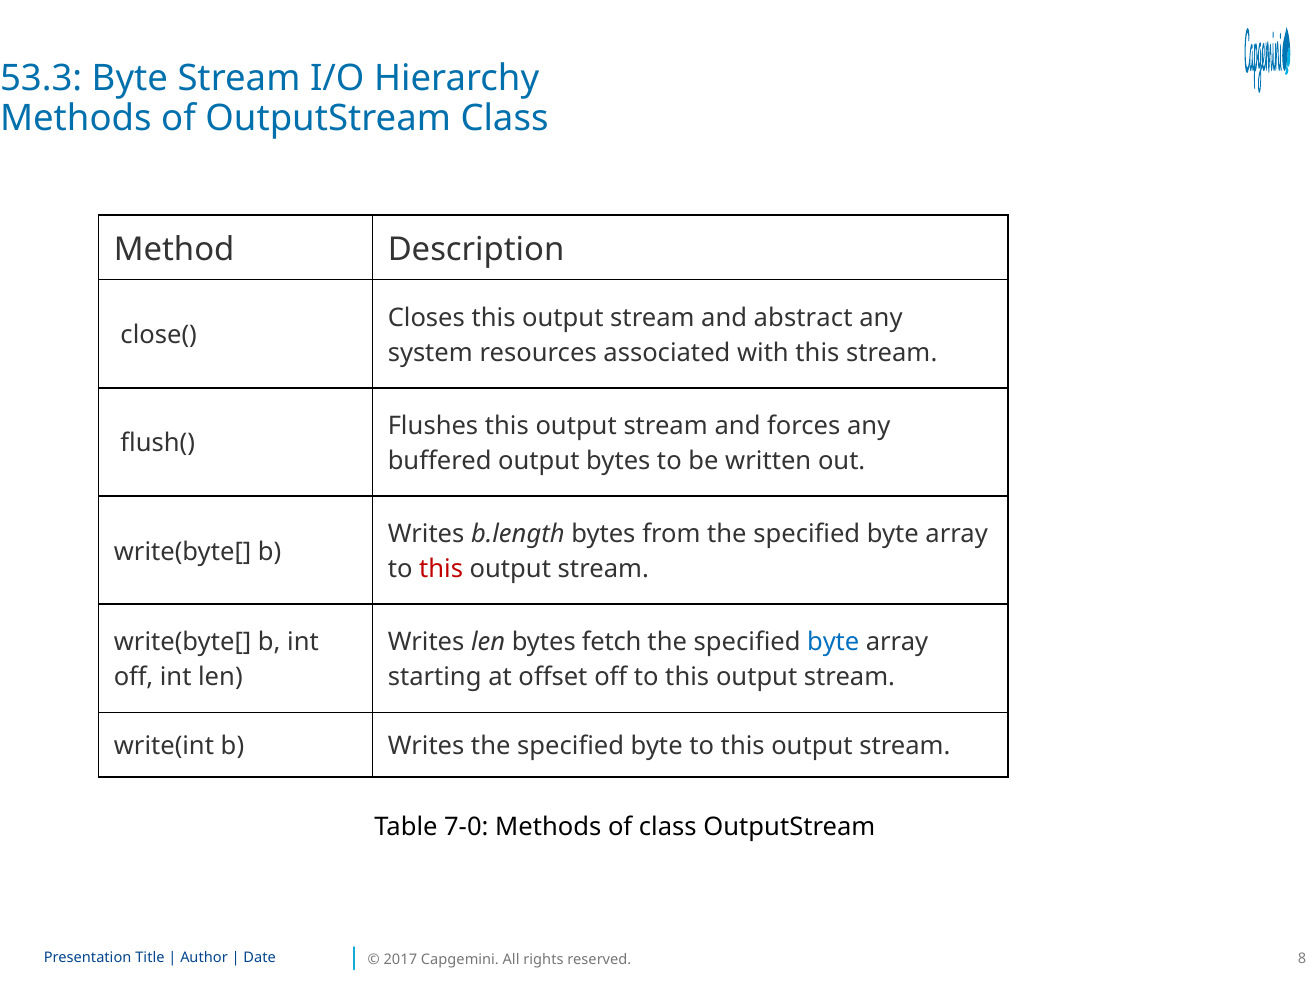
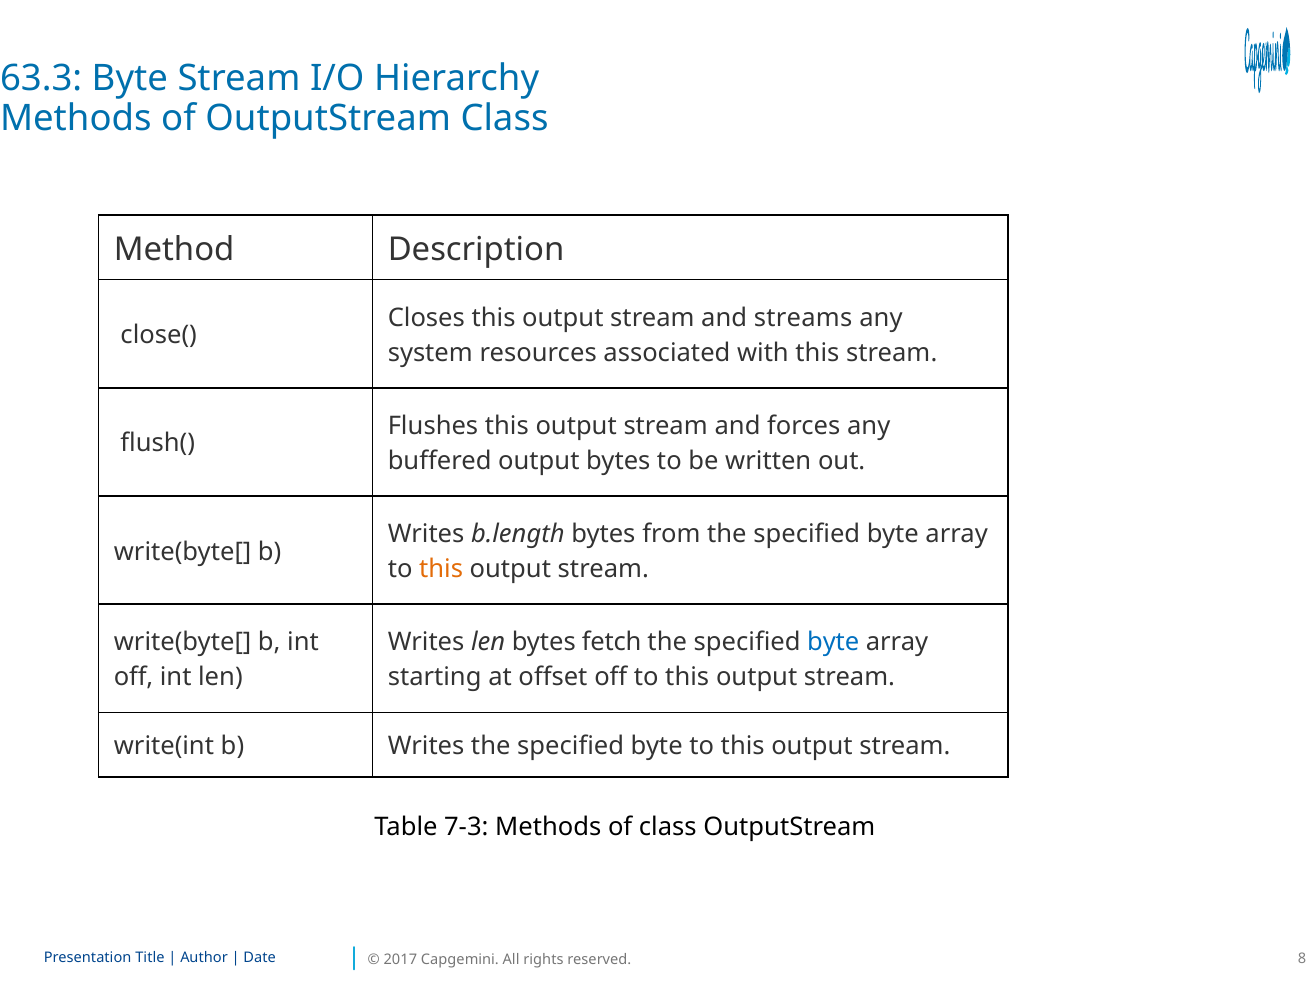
53.3: 53.3 -> 63.3 (41, 79)
abstract: abstract -> streams (803, 318)
this colour: red -> orange (441, 569)
7‑0: 7‑0 -> 7‑3 (466, 827)
